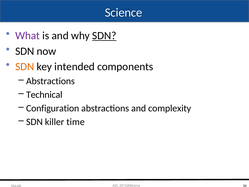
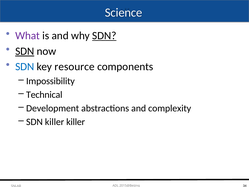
SDN underline: none -> present (25, 51)
SDN colour: orange -> blue (25, 67)
intended: intended -> resource (75, 67)
Abstractions: Abstractions -> Impossibility (50, 81)
Configuration: Configuration -> Development (53, 108)
killer time: time -> killer (76, 122)
